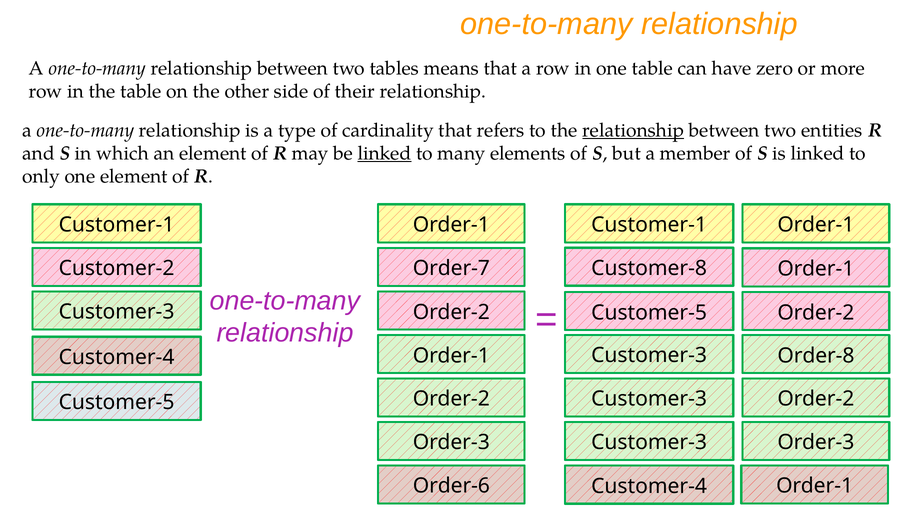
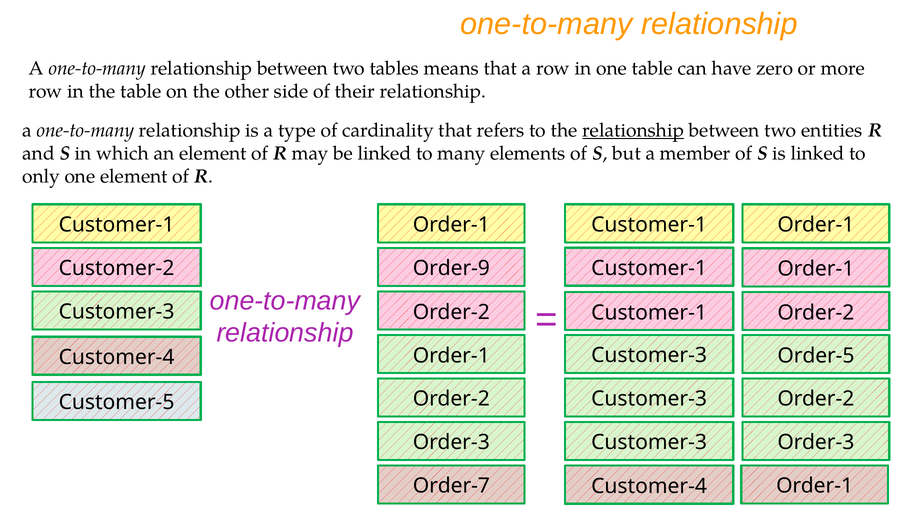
linked underline: present -> none (385, 153)
Customer-8: Customer-8 -> Customer-1 (649, 268)
Order-7: Order-7 -> Order-9 (451, 268)
Customer-5: Customer-5 -> Customer-1 (649, 312)
Order-8: Order-8 -> Order-5 (816, 355)
Order-6: Order-6 -> Order-7 (451, 485)
